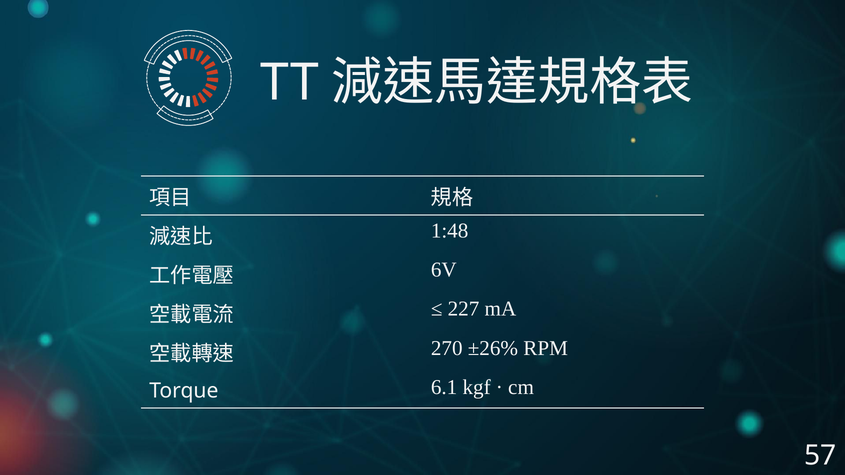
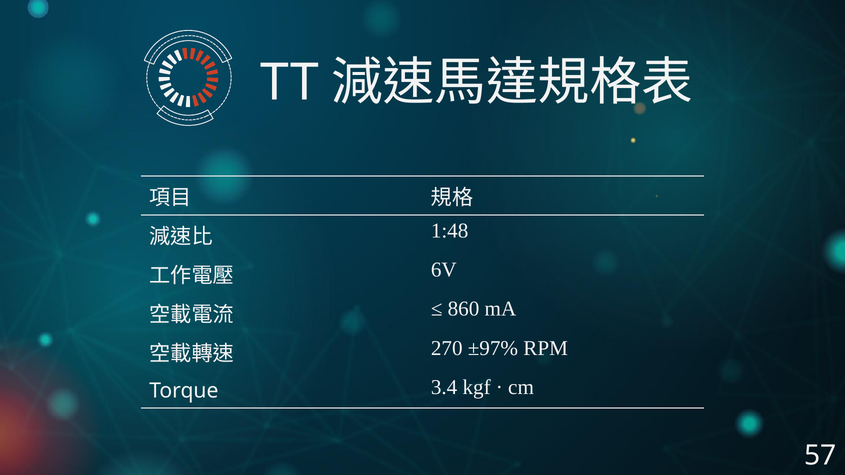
227: 227 -> 860 (464, 309)
±26%: ±26% -> ±97% (493, 348)
6.1: 6.1 -> 3.4 (444, 387)
